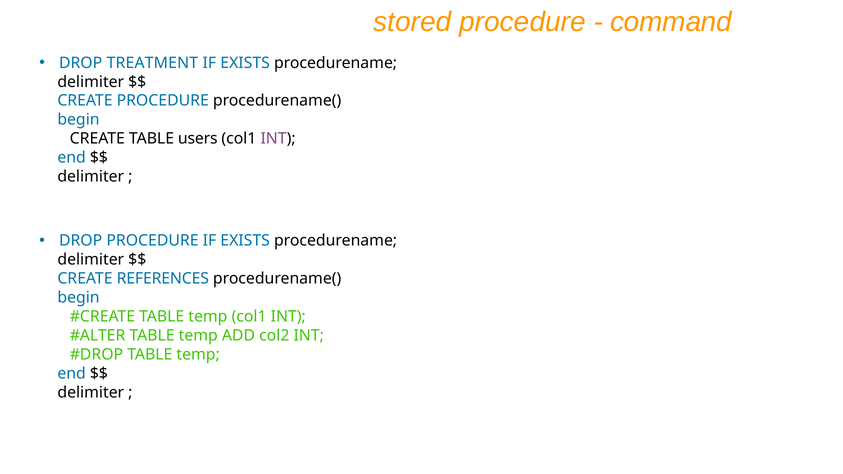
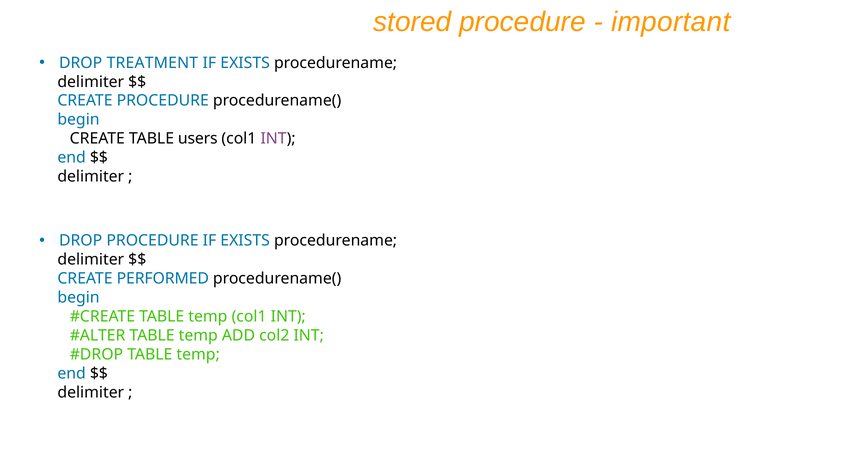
command: command -> important (671, 22)
REFERENCES: REFERENCES -> PERFORMED (163, 279)
